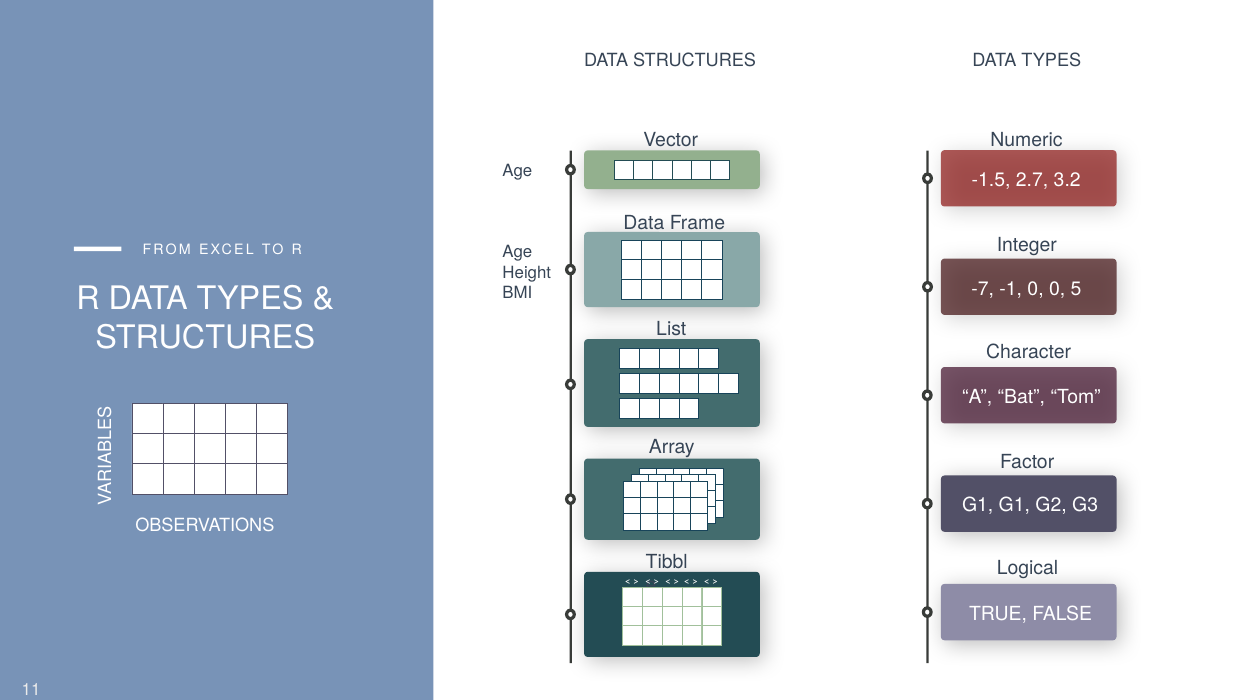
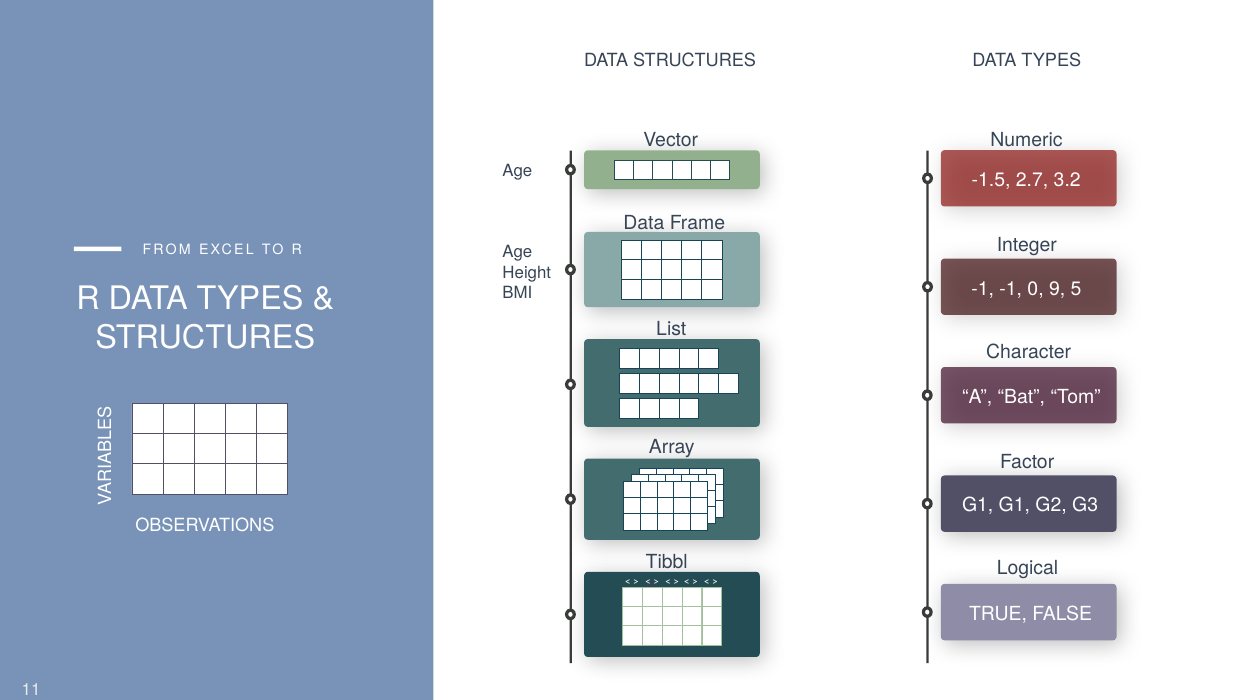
-7: -7 -> -1 (983, 289)
0 0: 0 -> 9 (1057, 289)
